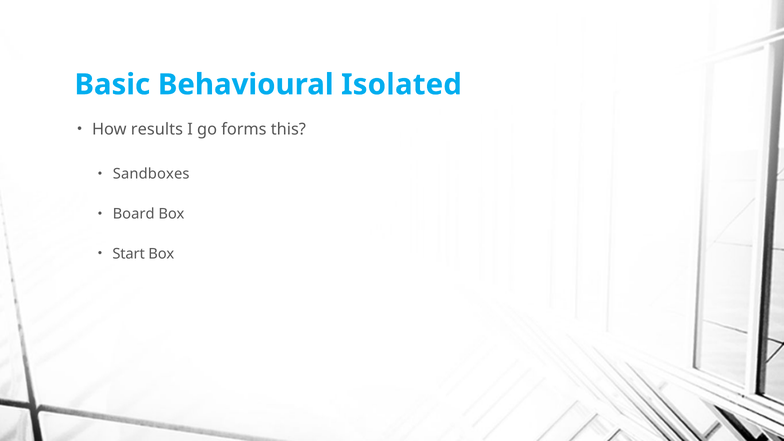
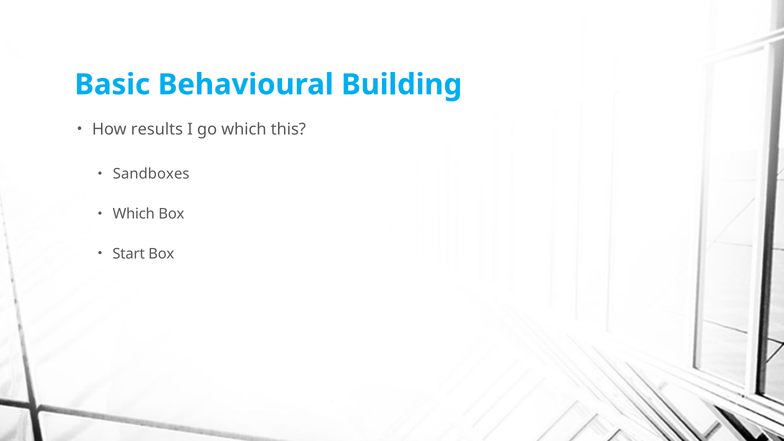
Isolated: Isolated -> Building (402, 85)
go forms: forms -> which (244, 129)
Board: Board -> Which (134, 214)
